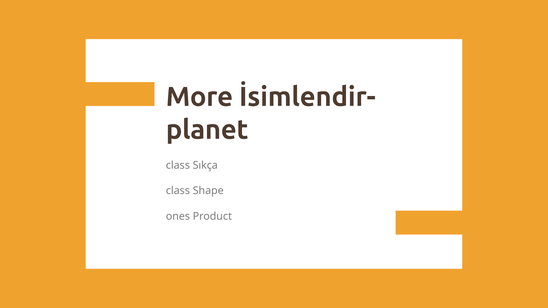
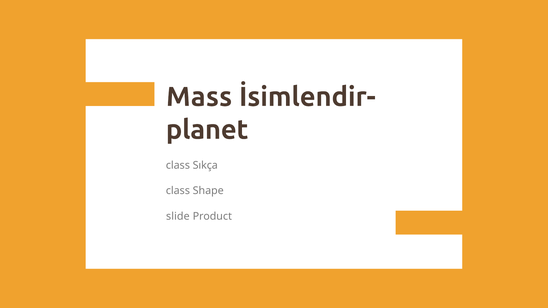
More: More -> Mass (199, 97)
ones: ones -> slide (178, 216)
